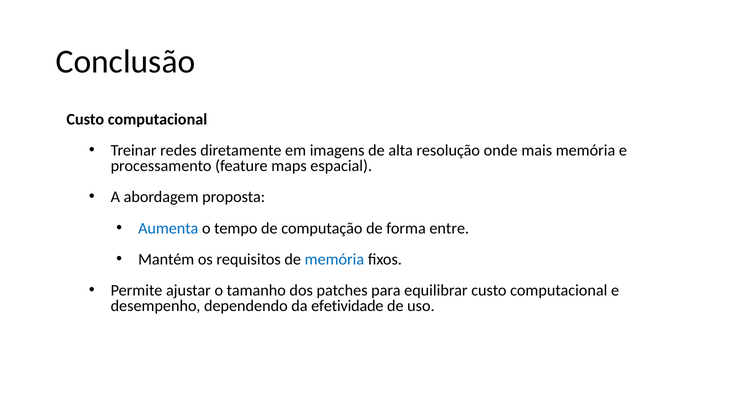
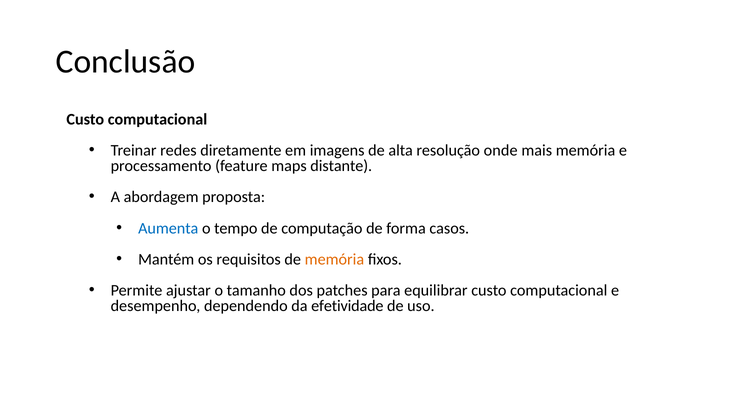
espacial: espacial -> distante (341, 166)
entre: entre -> casos (449, 228)
memória colour: blue -> orange (334, 259)
